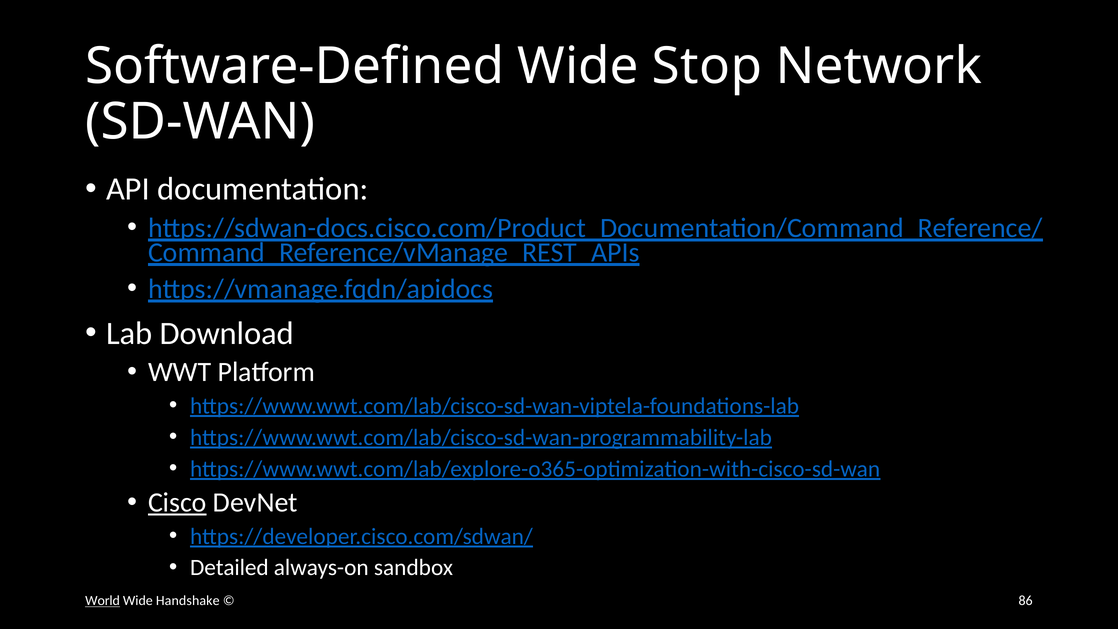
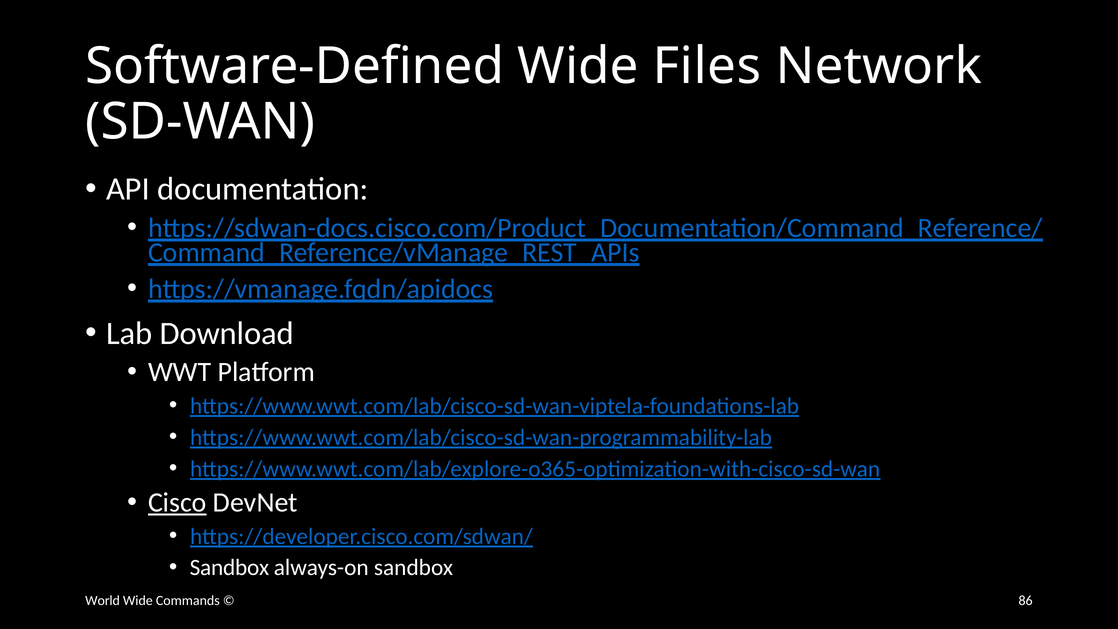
Stop: Stop -> Files (707, 66)
Detailed: Detailed -> Sandbox (229, 567)
World underline: present -> none (103, 601)
Handshake: Handshake -> Commands (188, 601)
